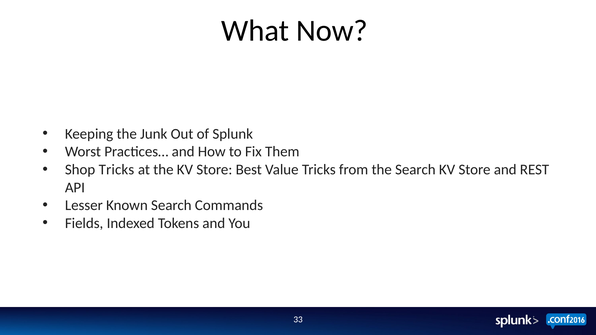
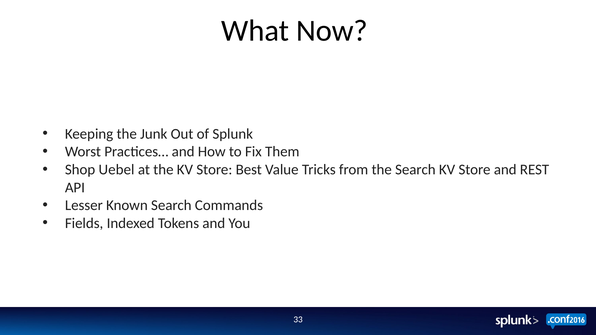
Shop Tricks: Tricks -> Uebel (117, 170)
